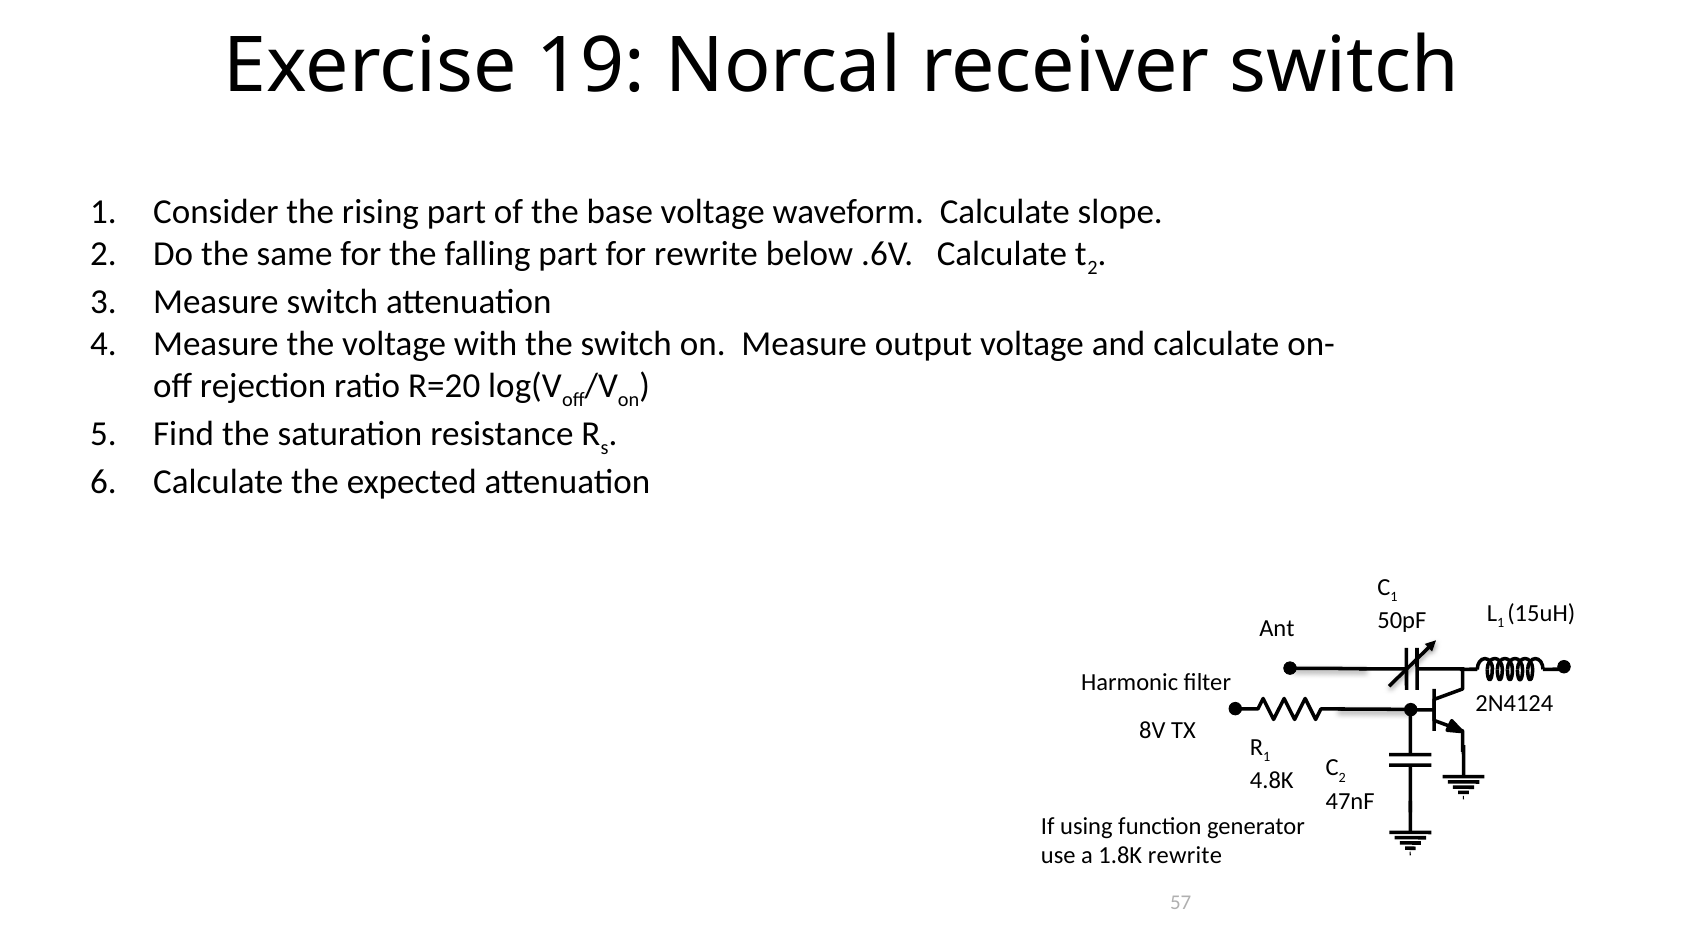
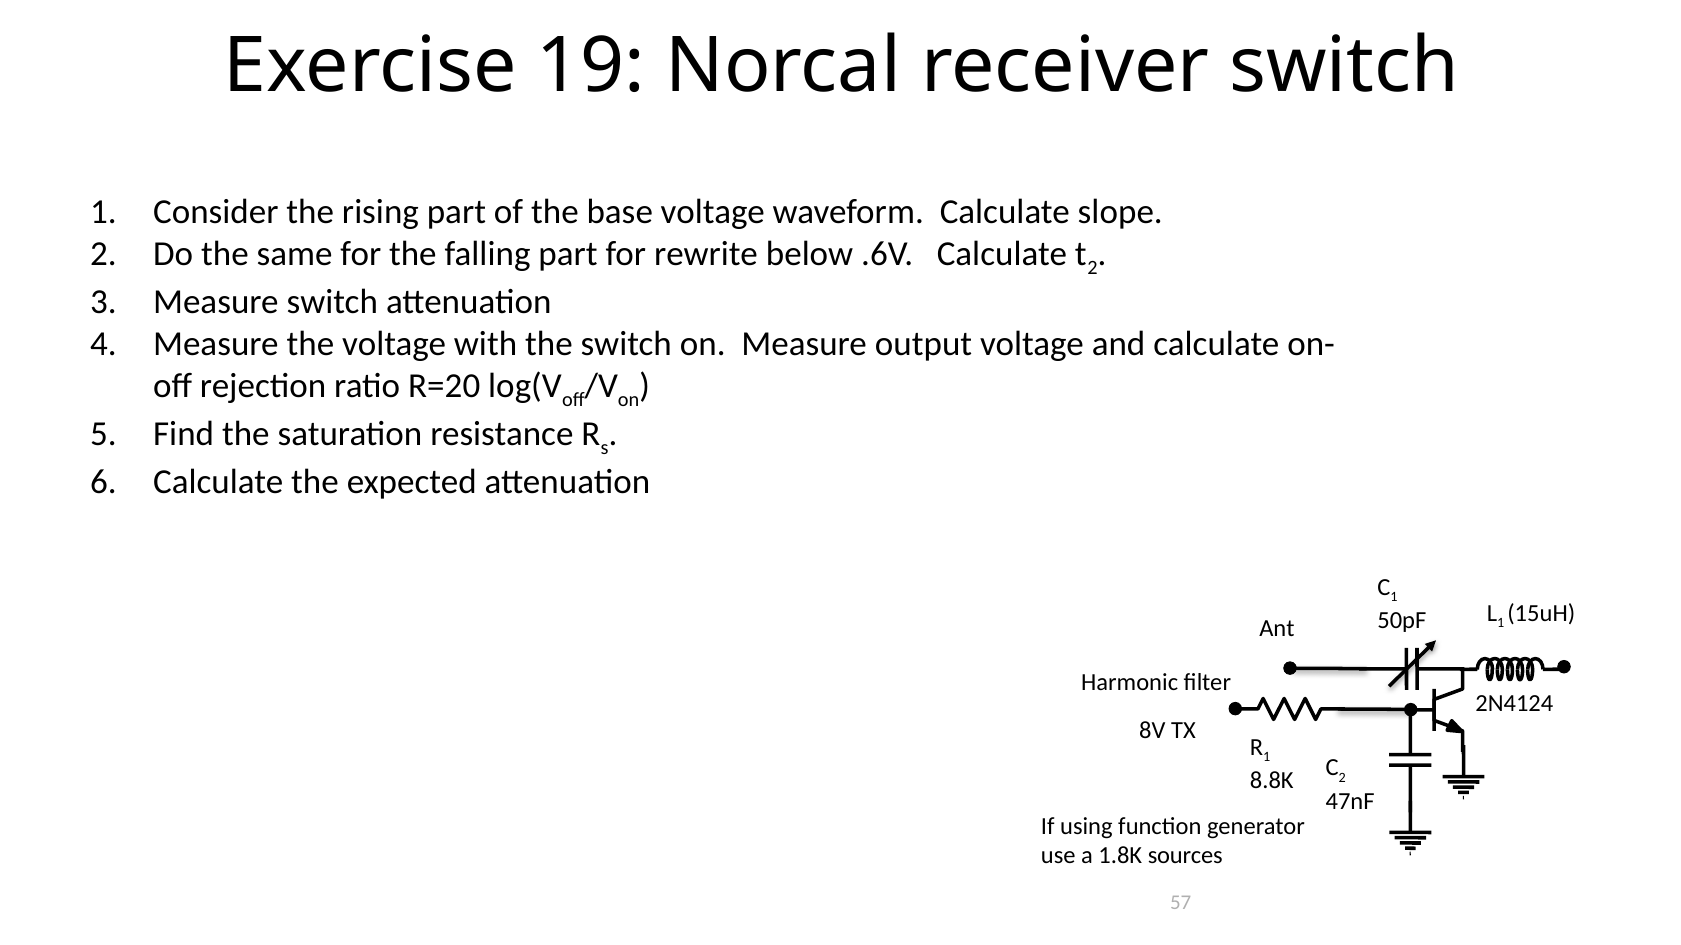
4.8K: 4.8K -> 8.8K (1272, 781)
1.8K rewrite: rewrite -> sources (1185, 856)
